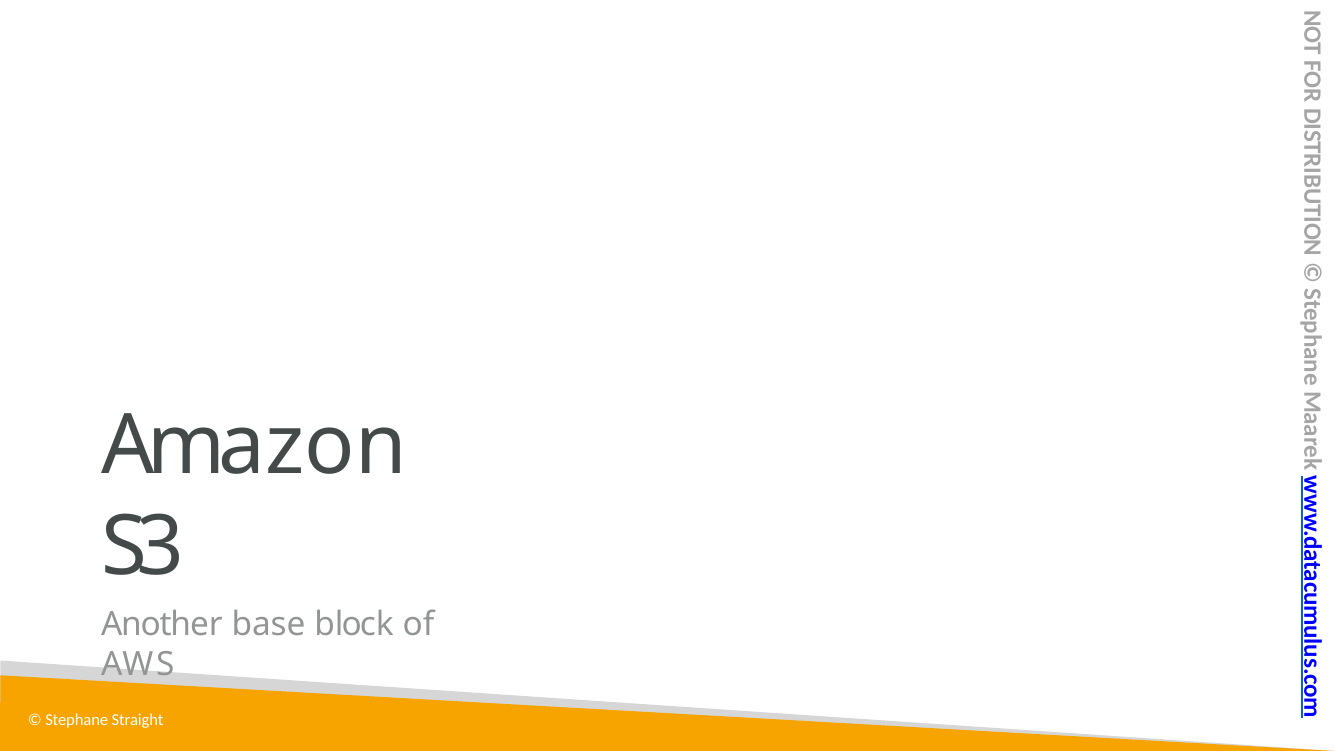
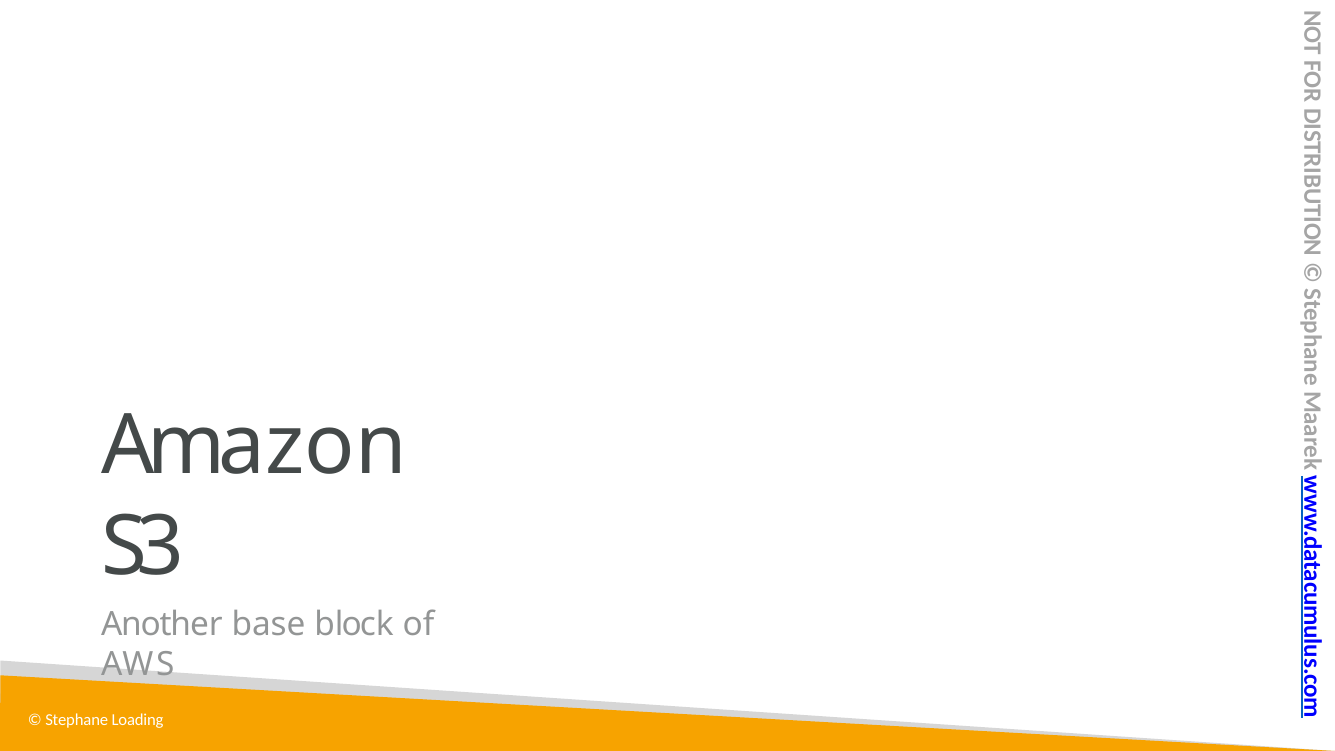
Straight: Straight -> Loading (138, 720)
